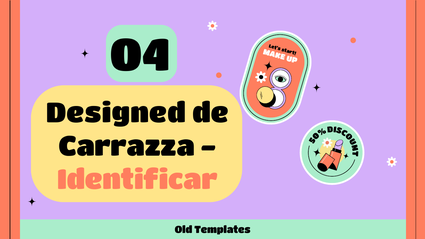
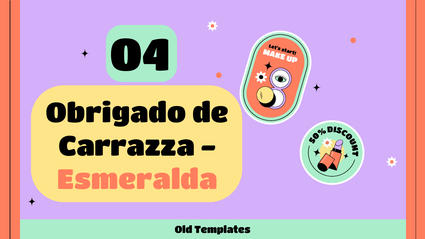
Designed: Designed -> Obrigado (116, 113)
Identificar: Identificar -> Esmeralda (137, 180)
